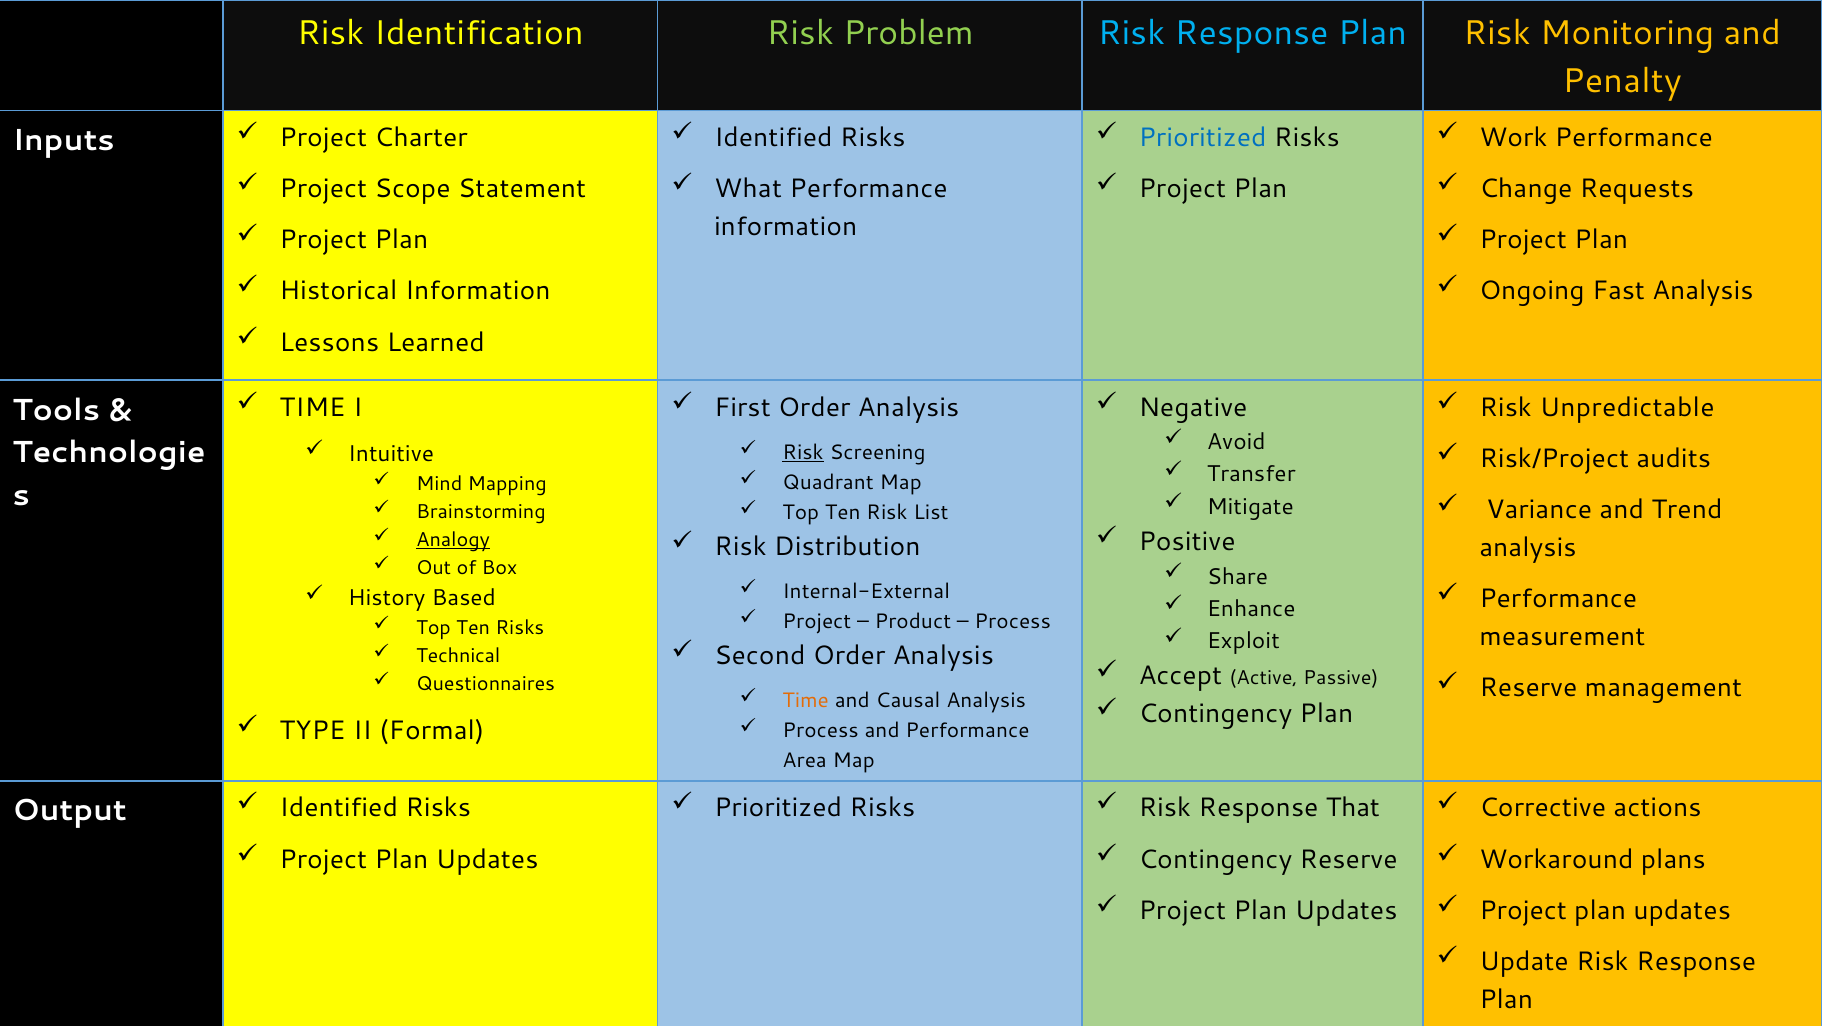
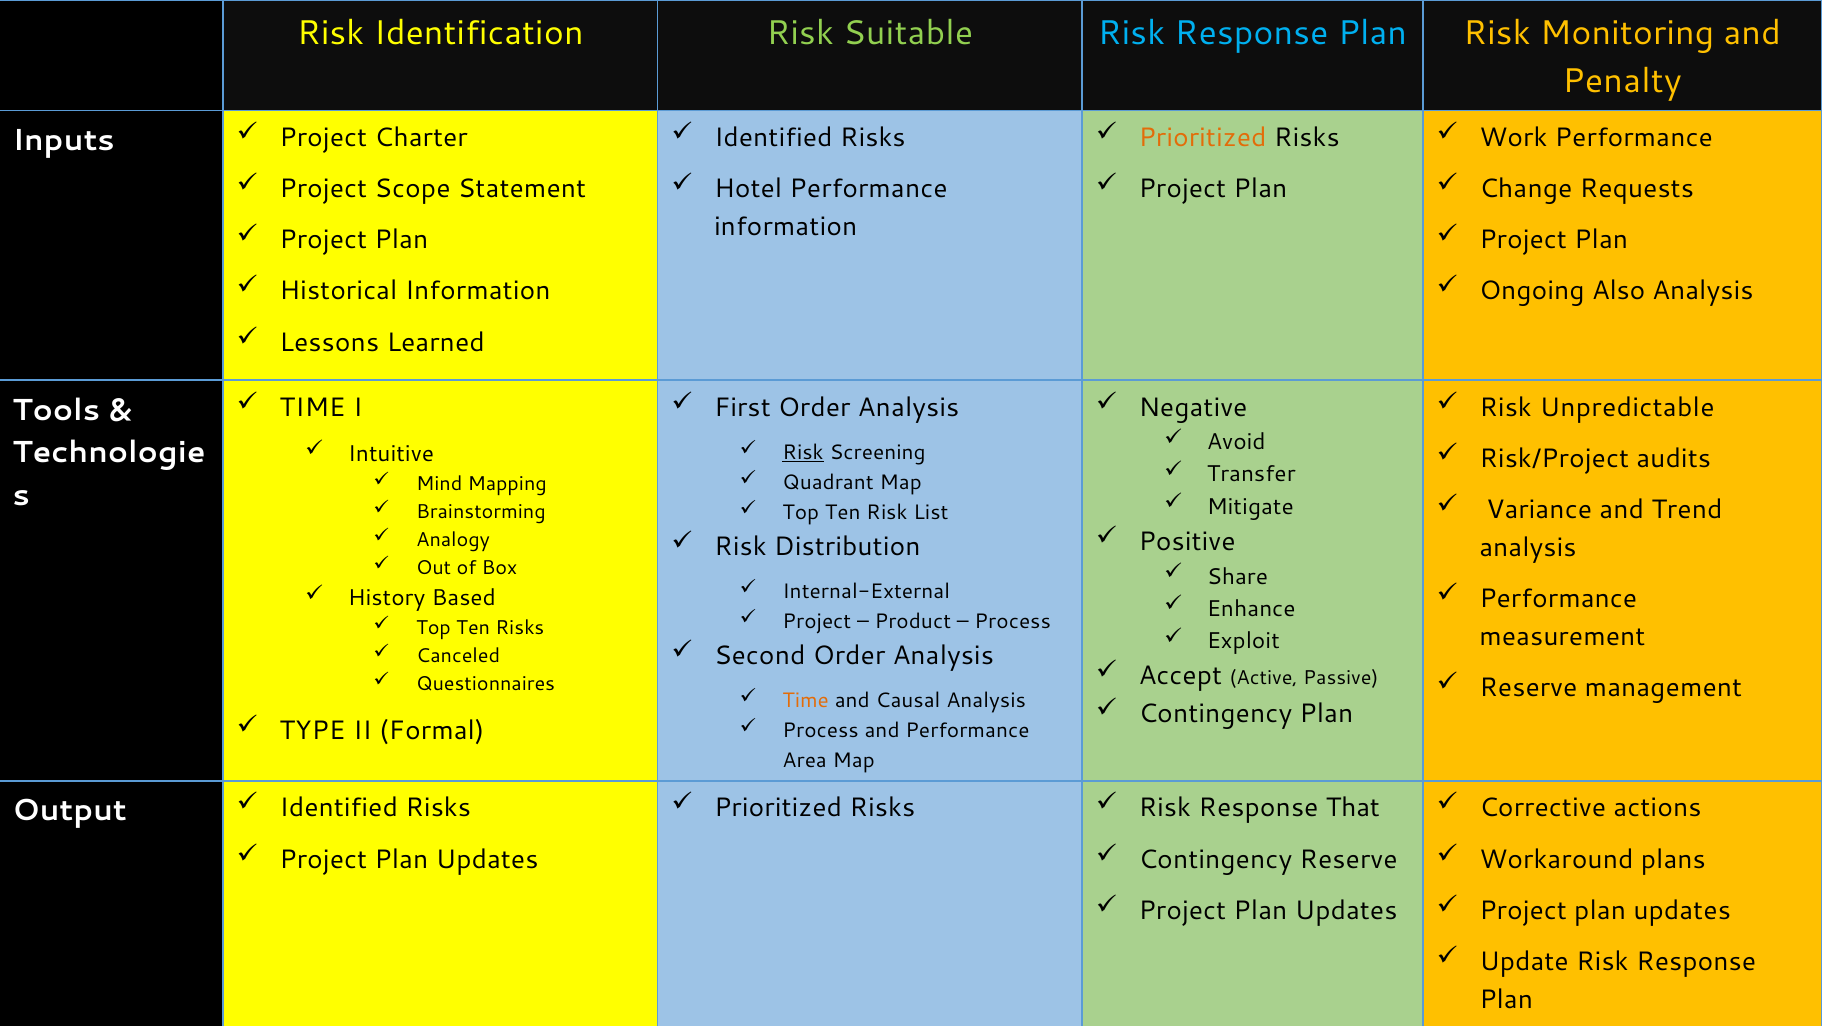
Problem: Problem -> Suitable (908, 33)
Prioritized colour: blue -> orange (1203, 138)
What: What -> Hotel (748, 189)
Fast: Fast -> Also (1619, 291)
Analogy underline: present -> none (453, 539)
Technical: Technical -> Canceled (458, 656)
